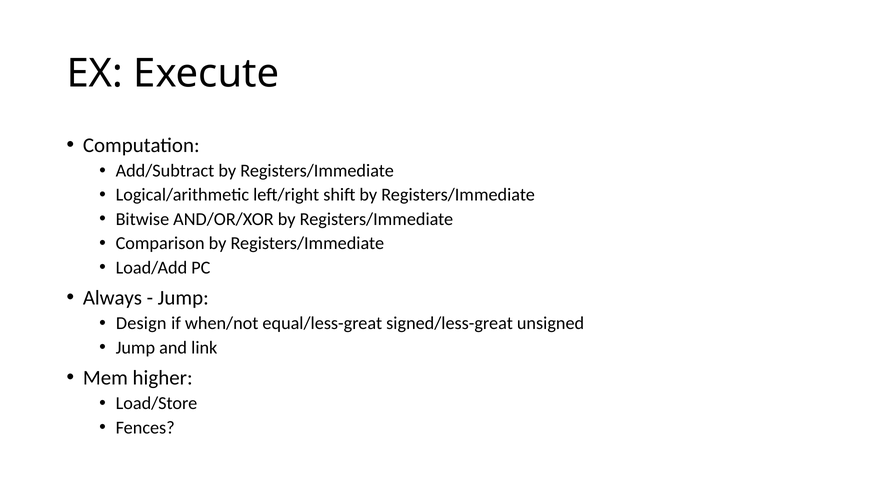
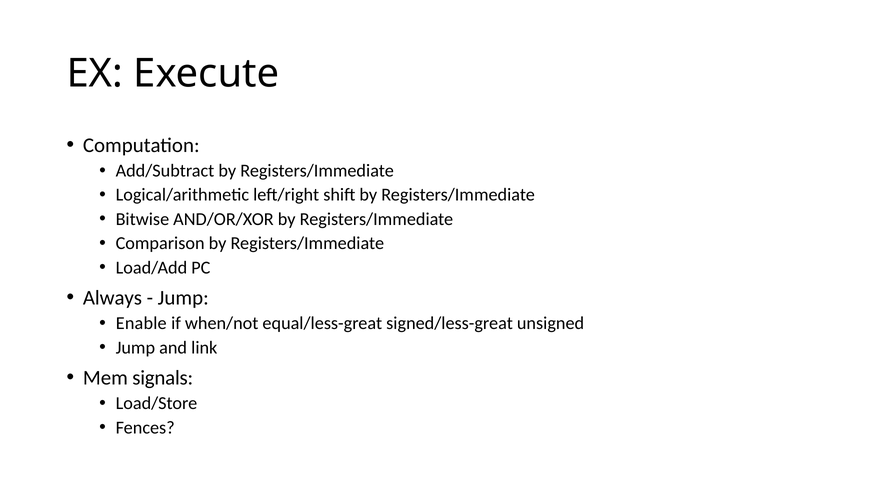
Design: Design -> Enable (141, 323)
higher: higher -> signals (163, 378)
